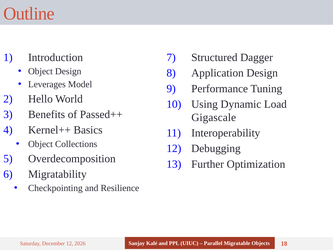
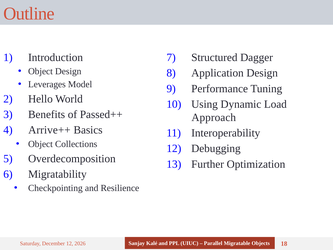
Gigascale: Gigascale -> Approach (214, 117)
Kernel++: Kernel++ -> Arrive++ (49, 130)
